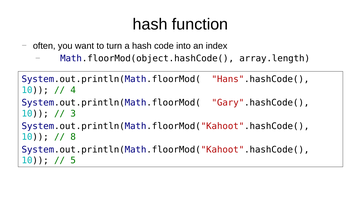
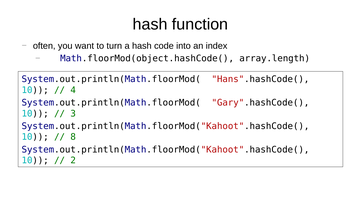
5: 5 -> 2 (73, 160)
